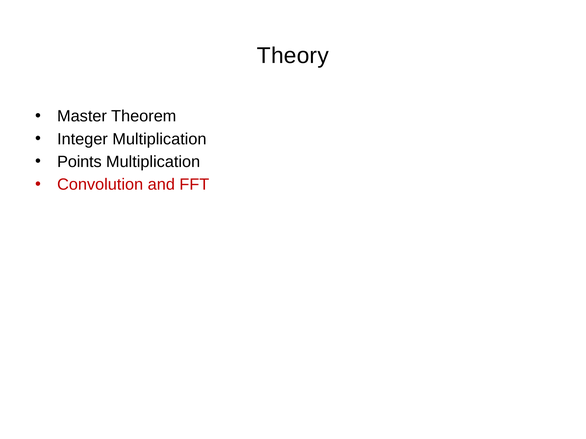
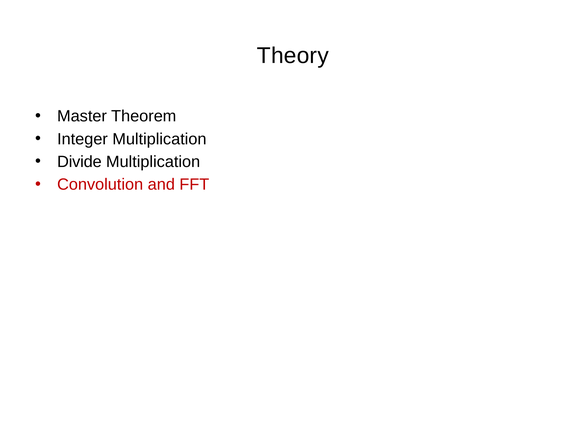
Points: Points -> Divide (79, 162)
